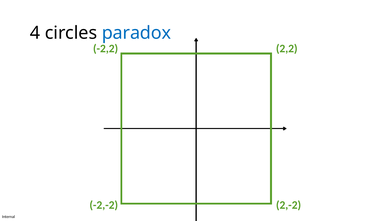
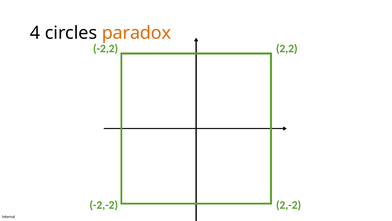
paradox colour: blue -> orange (136, 33)
